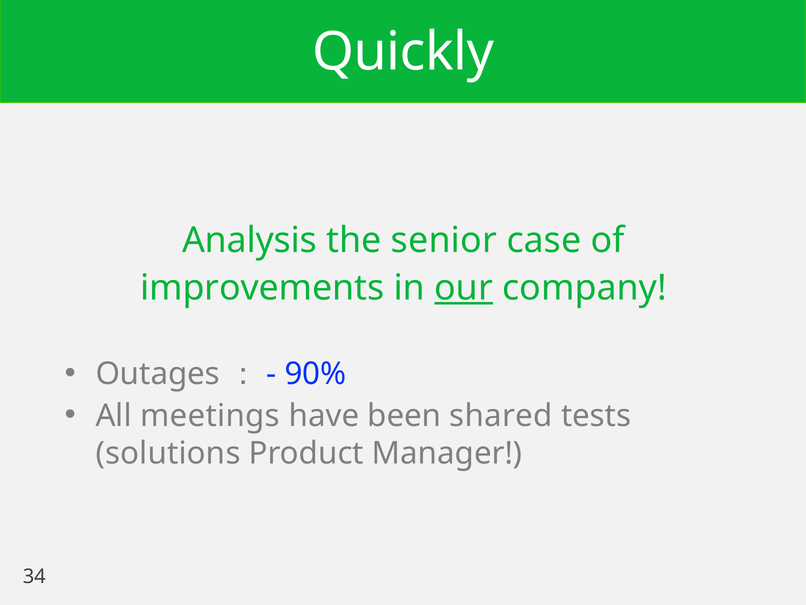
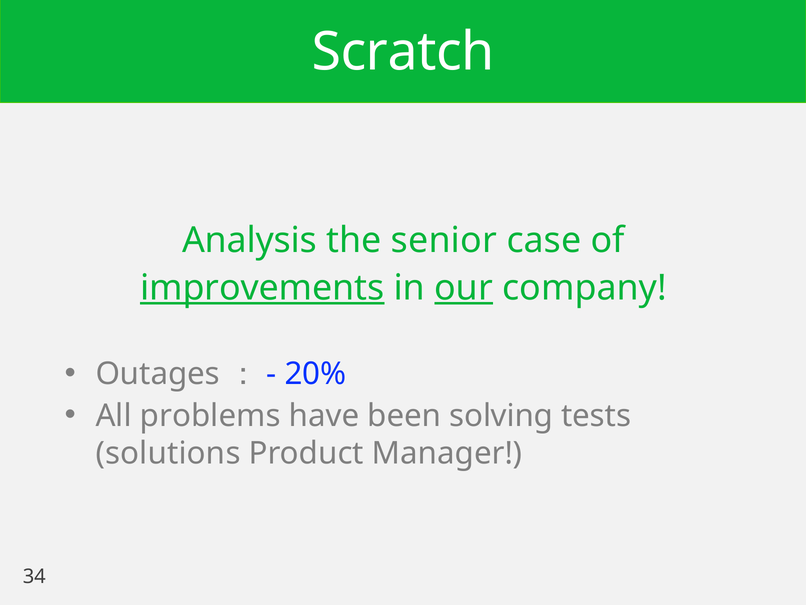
Quickly: Quickly -> Scratch (403, 52)
improvements underline: none -> present (262, 288)
90%: 90% -> 20% (315, 374)
meetings: meetings -> problems (210, 415)
shared: shared -> solving (501, 415)
